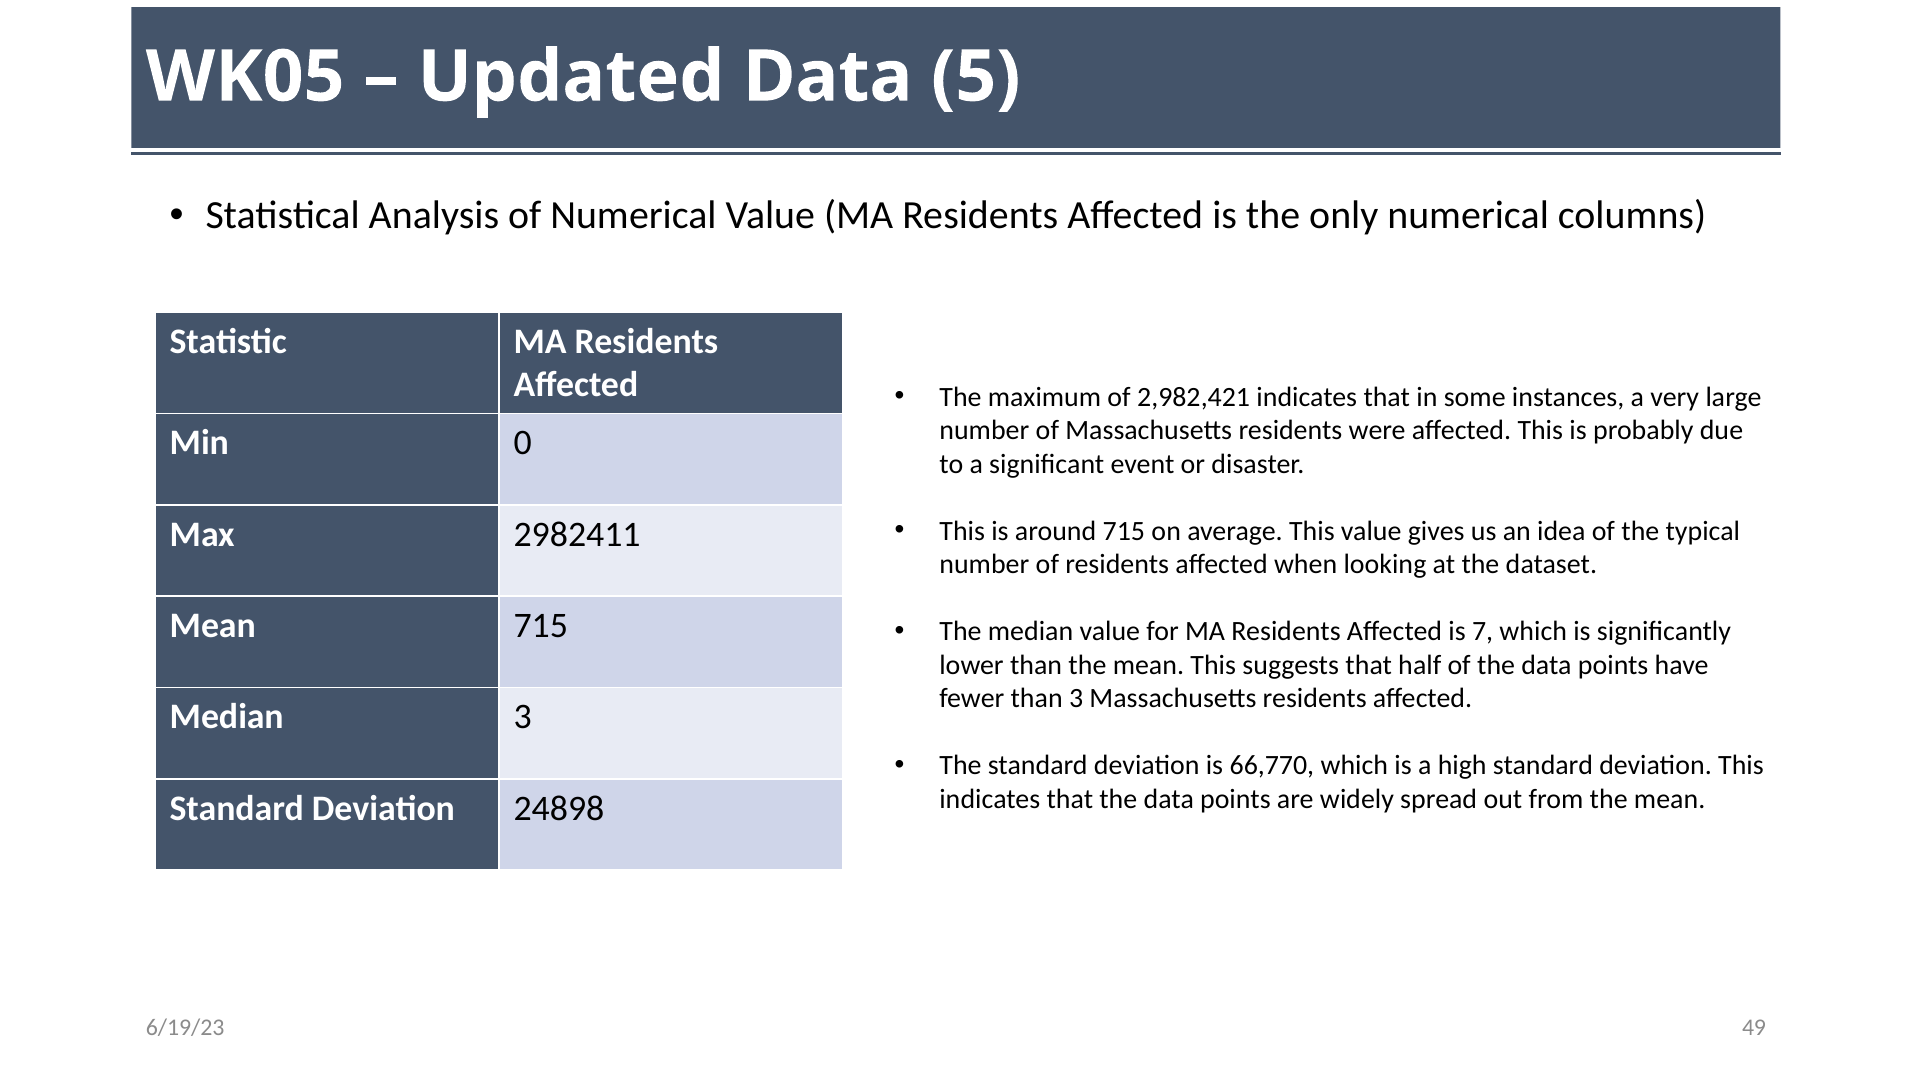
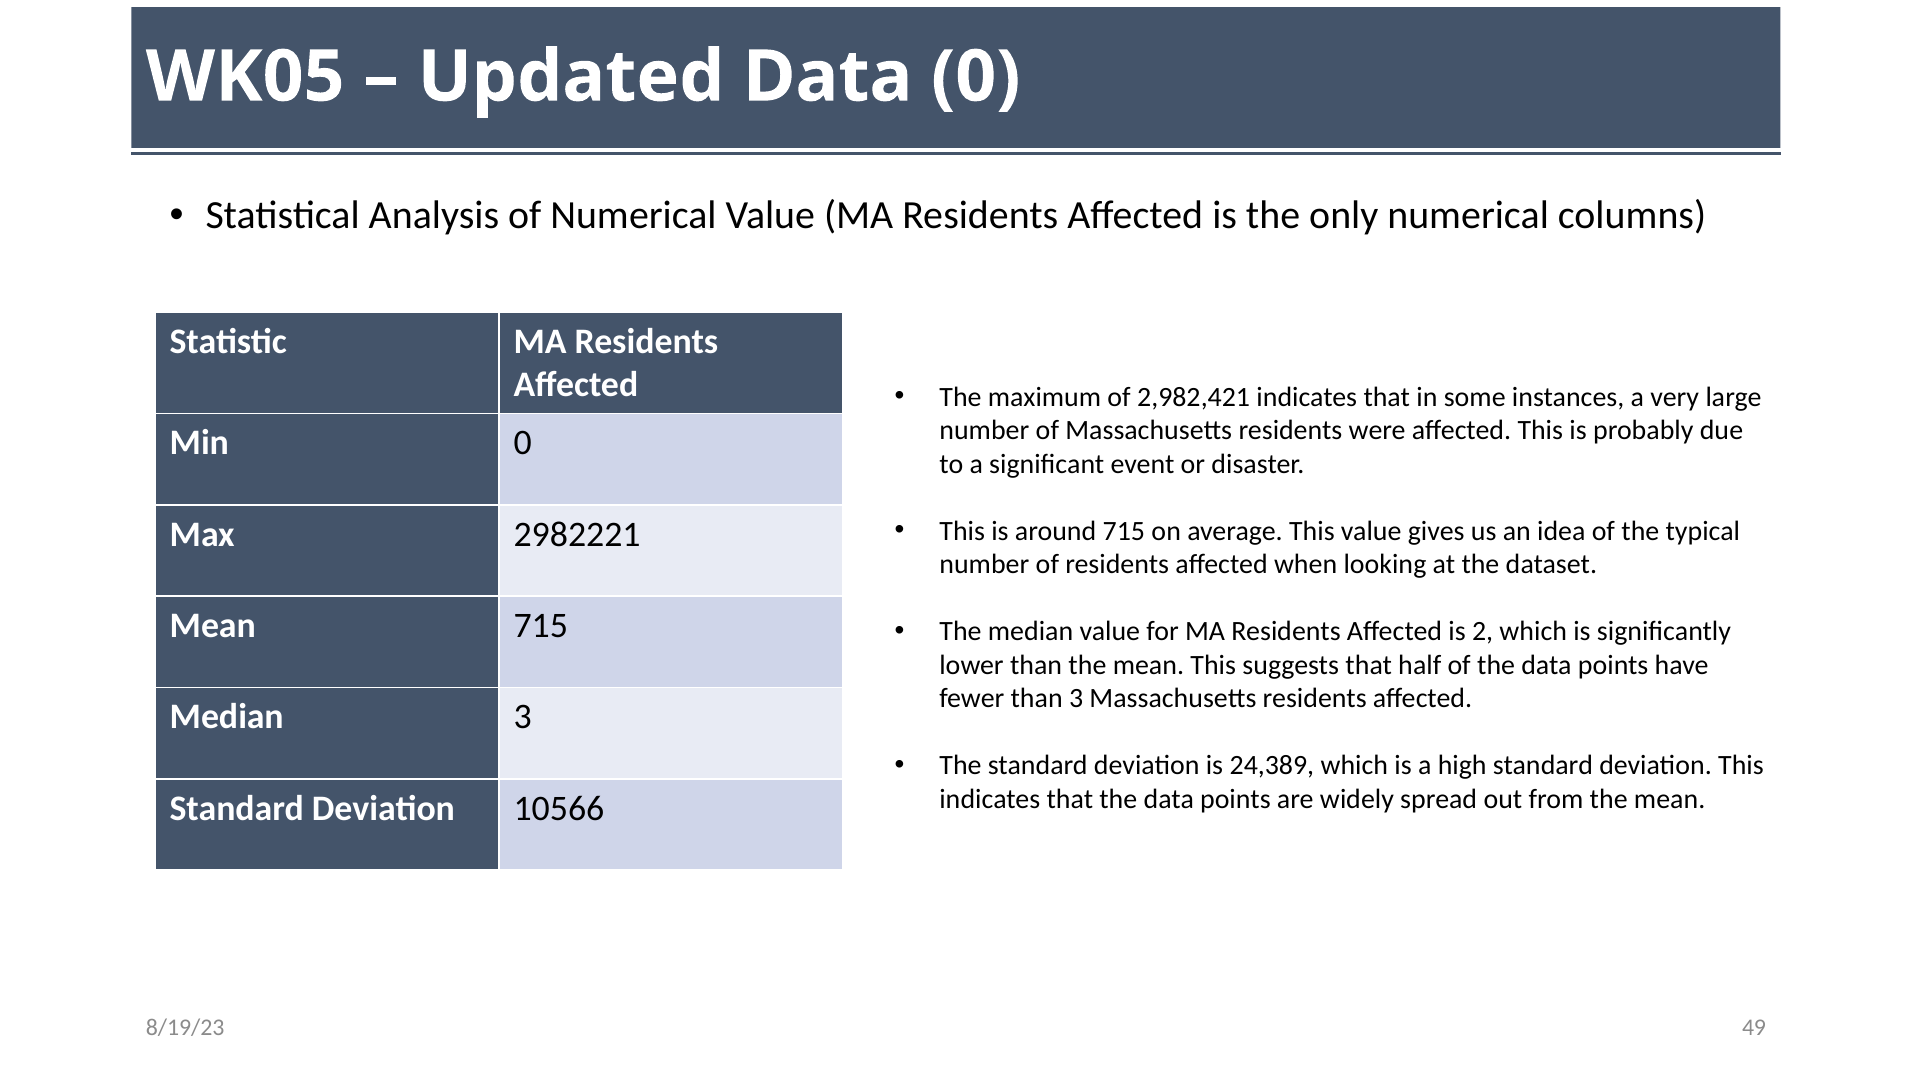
Data 5: 5 -> 0 (976, 77)
2982411: 2982411 -> 2982221 (577, 534)
7: 7 -> 2 (1483, 631)
66,770: 66,770 -> 24,389 (1272, 765)
24898: 24898 -> 10566 (559, 808)
6/19/23: 6/19/23 -> 8/19/23 (185, 1027)
